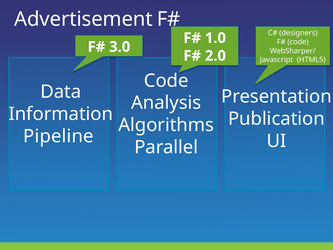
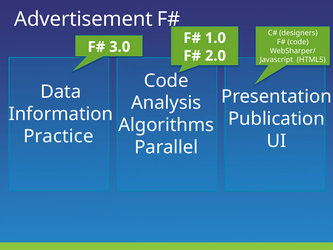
Pipeline: Pipeline -> Practice (58, 136)
